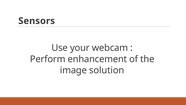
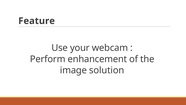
Sensors: Sensors -> Feature (37, 21)
